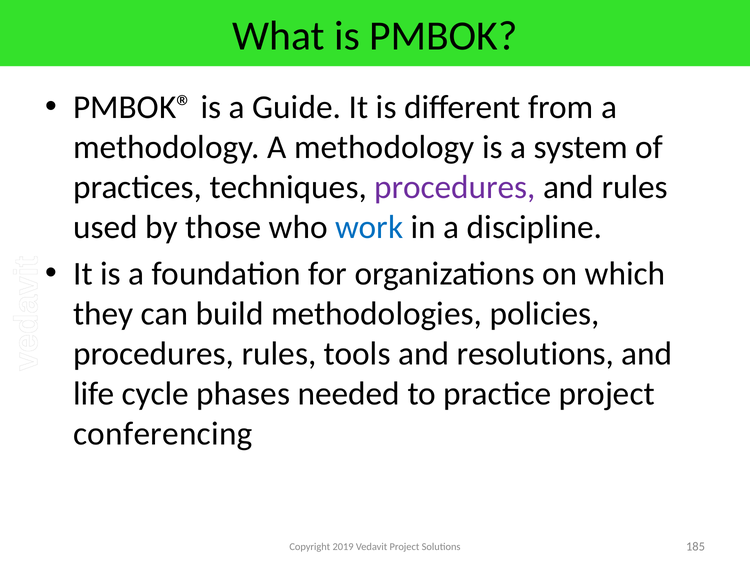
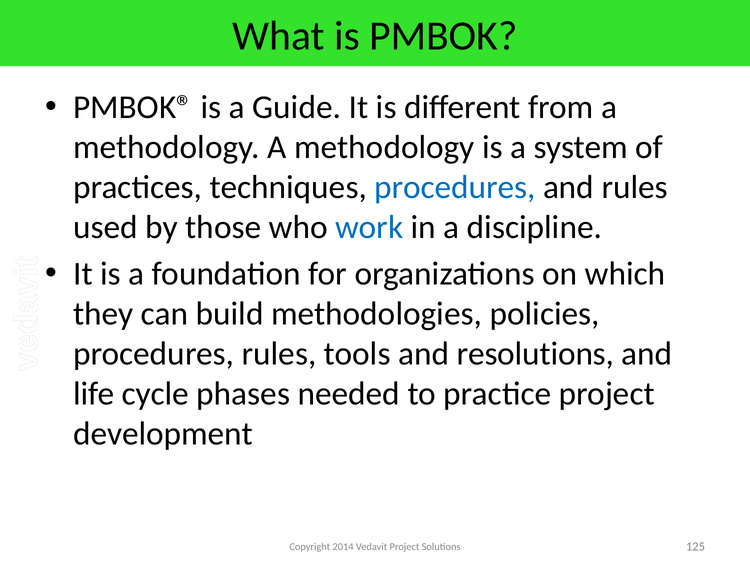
procedures colour: purple -> blue (455, 187)
conferencing: conferencing -> development (163, 434)
2019: 2019 -> 2014 (343, 547)
185: 185 -> 125 (695, 547)
